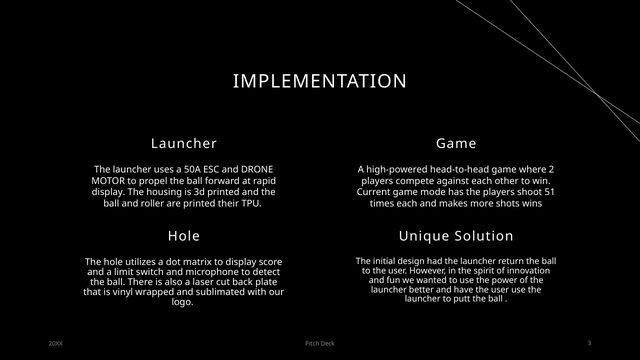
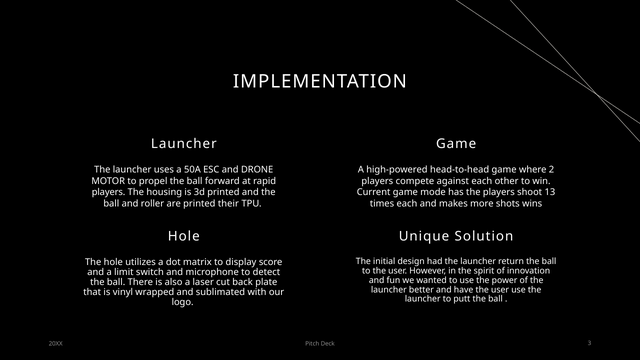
display: display -> players (109, 192)
51: 51 -> 13 (550, 192)
